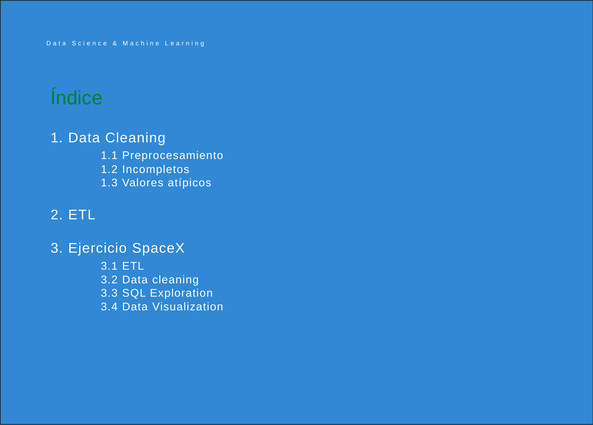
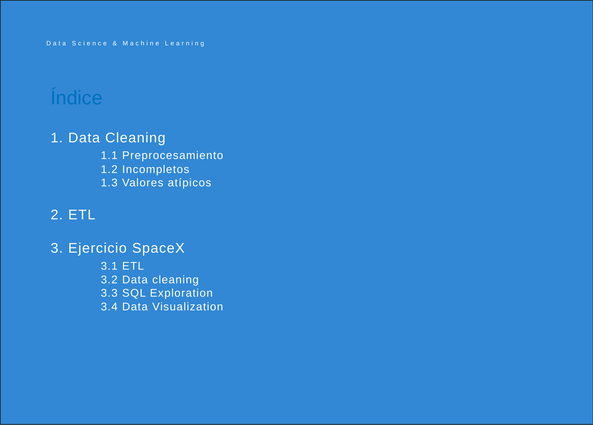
Índice colour: green -> blue (77, 98)
